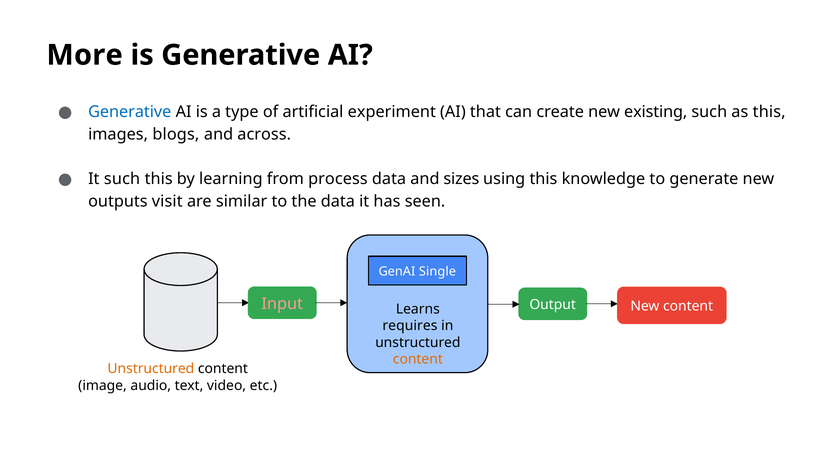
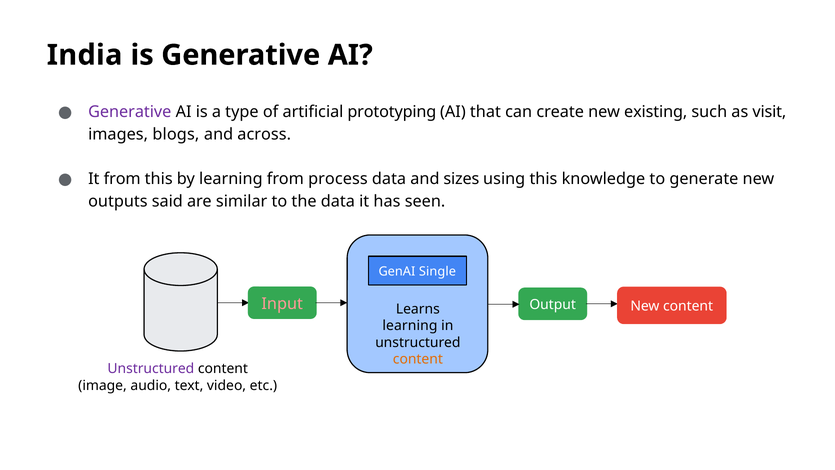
More: More -> India (85, 55)
Generative colour: blue -> purple (130, 112)
experiment: experiment -> prototyping (392, 112)
as this: this -> visit (769, 112)
It such: such -> from (122, 179)
visit: visit -> said (167, 201)
requires: requires -> learning (410, 326)
Unstructured colour: orange -> purple (151, 368)
